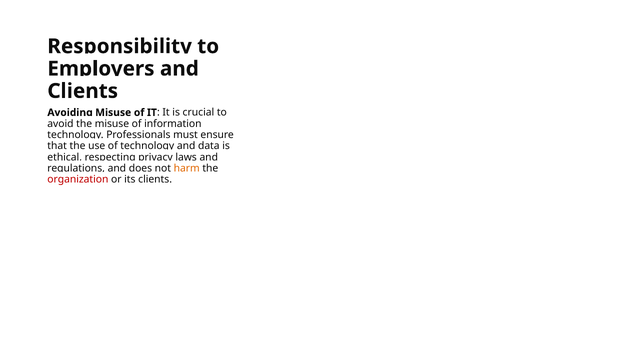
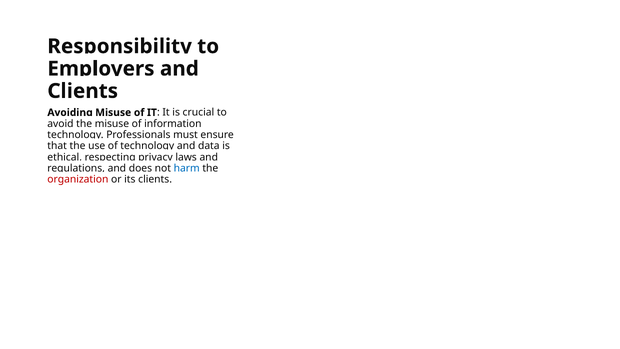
harm colour: orange -> blue (187, 168)
